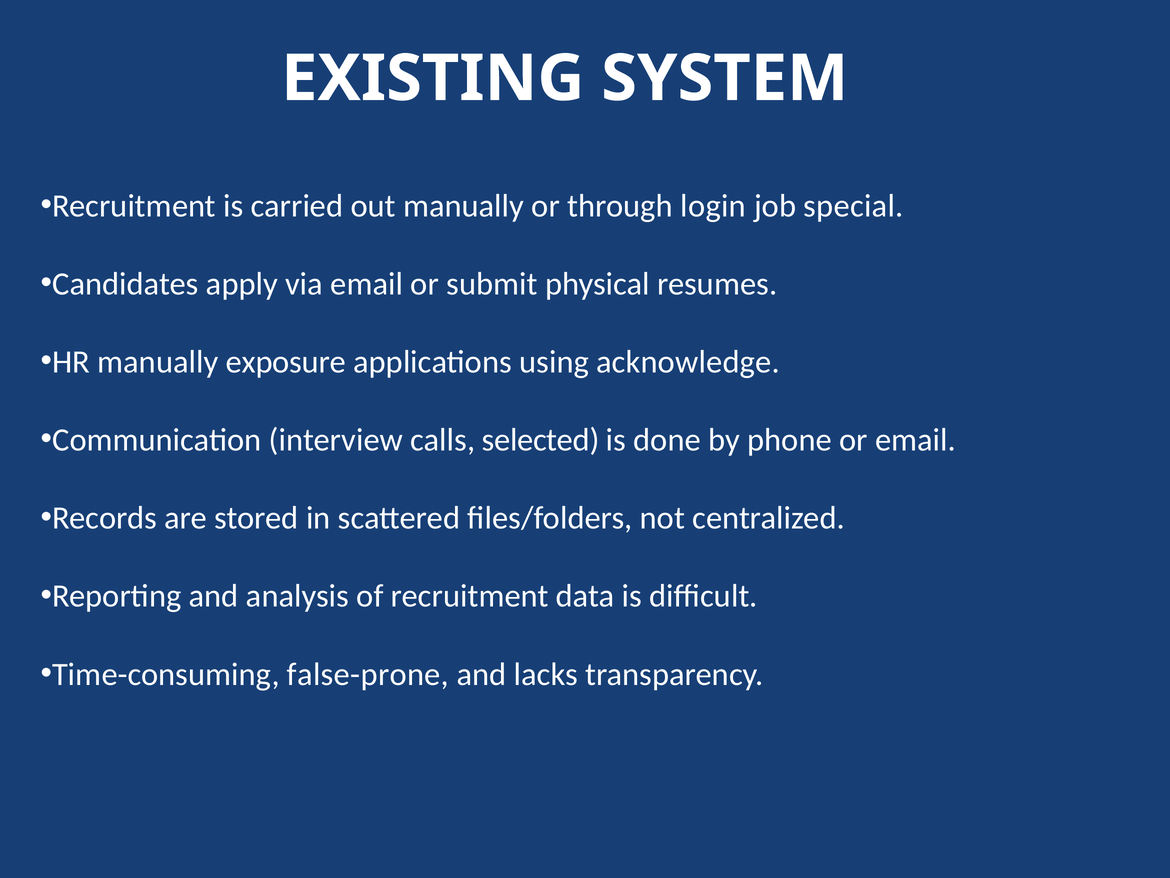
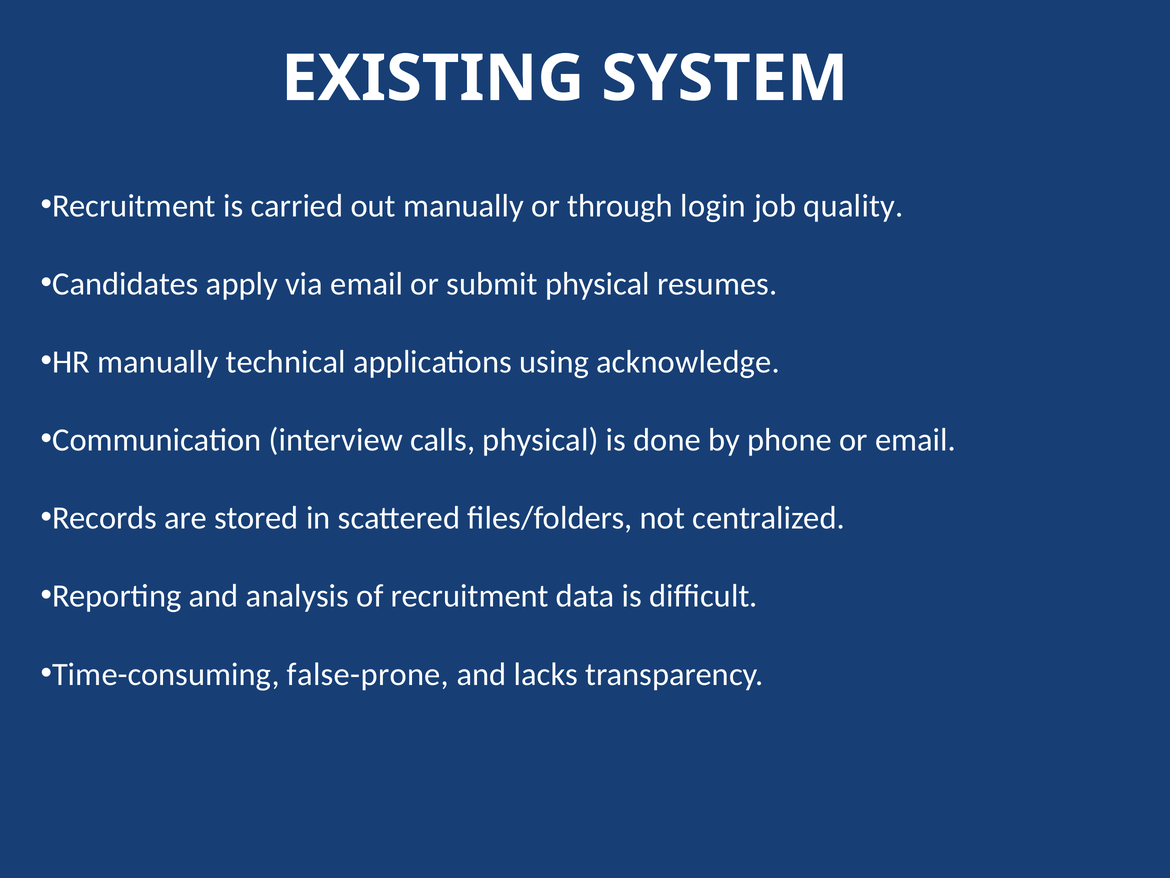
special: special -> quality (853, 206)
exposure: exposure -> technical (286, 362)
calls selected: selected -> physical (540, 440)
